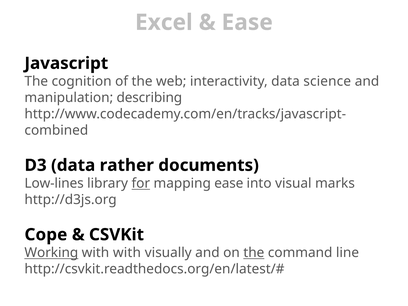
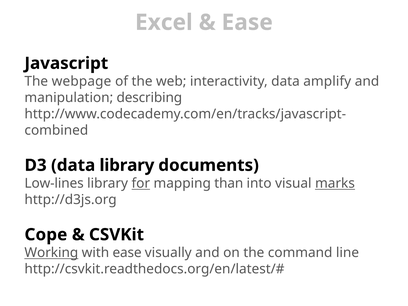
cognition: cognition -> webpage (82, 81)
science: science -> amplify (327, 81)
data rather: rather -> library (127, 165)
mapping ease: ease -> than (229, 183)
marks underline: none -> present (335, 183)
with with: with -> ease (127, 253)
the underline: present -> none (254, 253)
